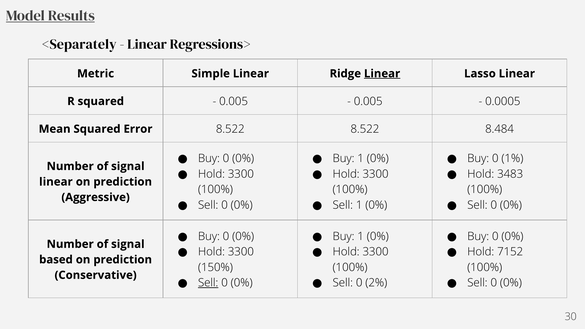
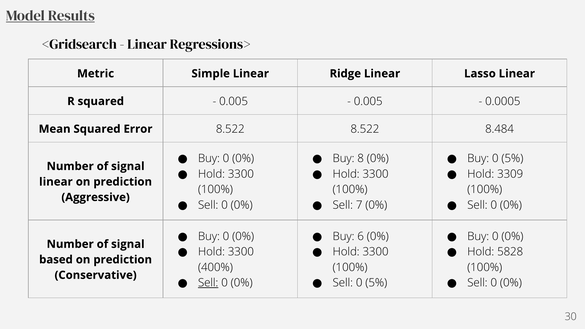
<Separately: <Separately -> <Gridsearch (79, 44)
Linear underline: present -> none (382, 74)
1: 1 -> 8 (361, 159)
Buy 0 1%: 1% -> 5% (512, 159)
3483: 3483 -> 3309 (510, 174)
Sell 1: 1 -> 7 (359, 205)
1: 1 -> 6 (361, 236)
7152: 7152 -> 5828 (510, 252)
150%: 150% -> 400% (215, 267)
Sell 0 2%: 2% -> 5% (376, 283)
